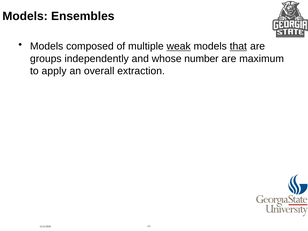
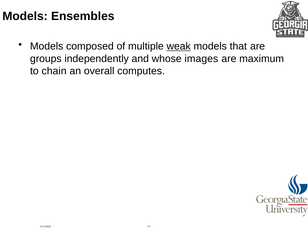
that underline: present -> none (238, 46)
number: number -> images (201, 59)
apply: apply -> chain (54, 71)
extraction: extraction -> computes (141, 71)
